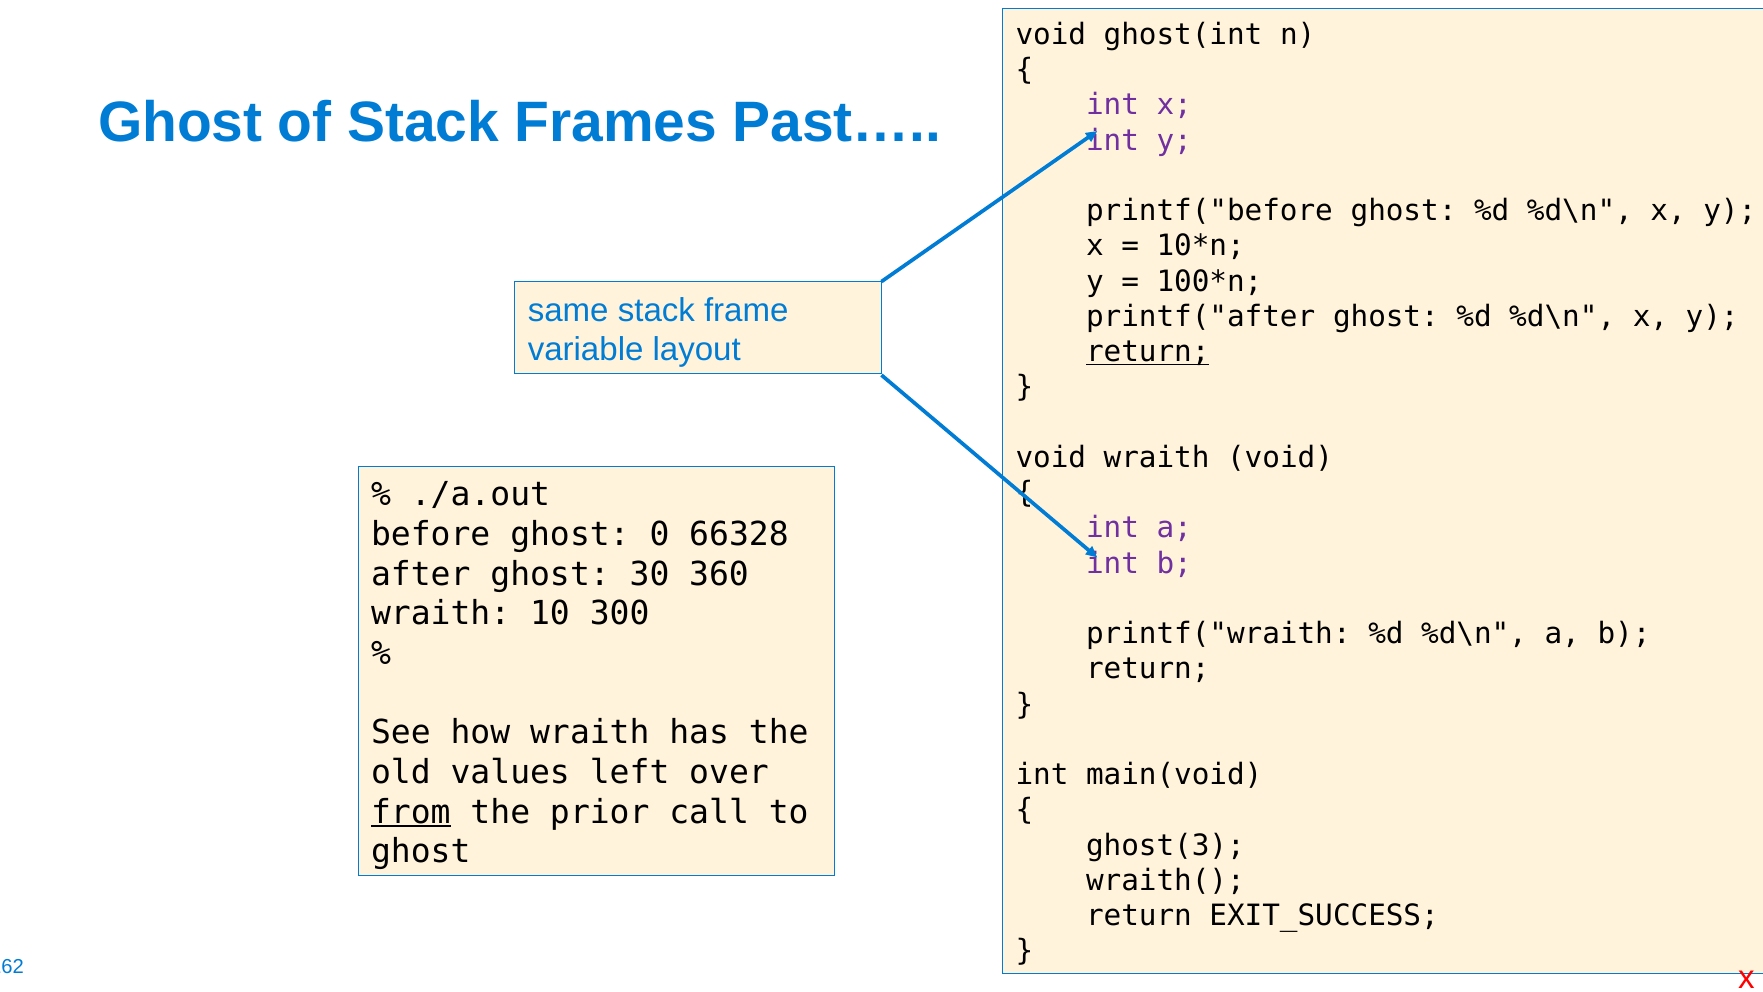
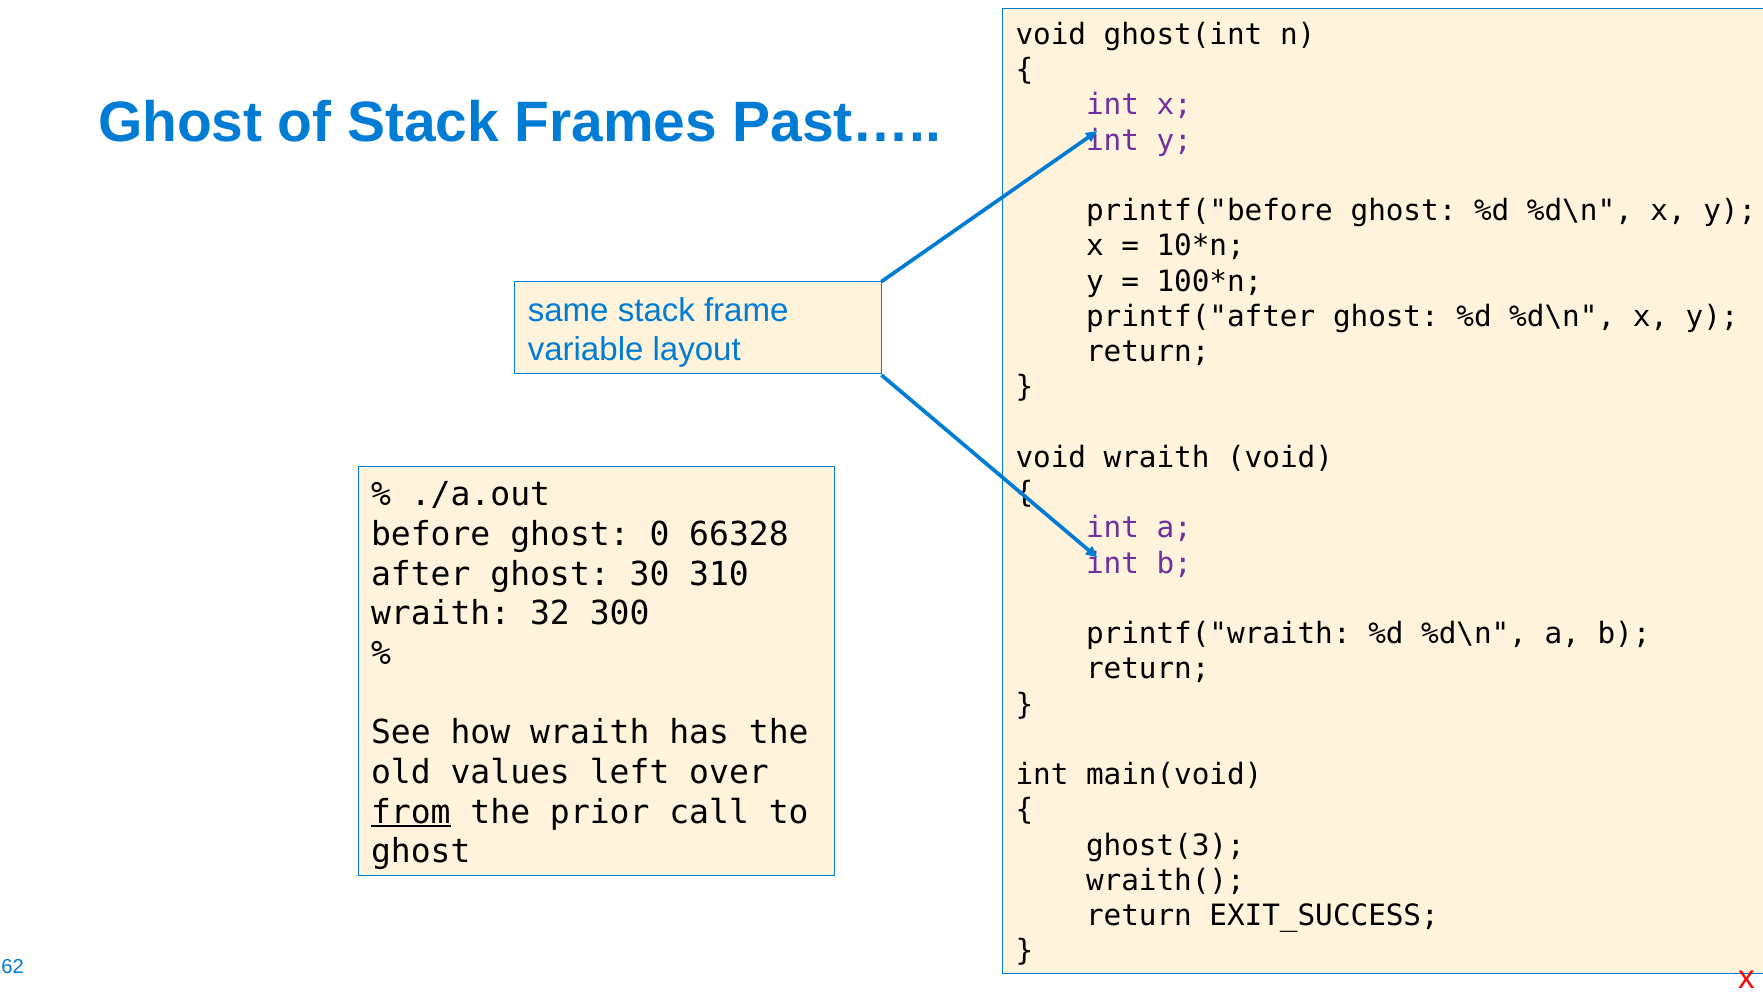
return underline: present -> none (1148, 352)
360: 360 -> 310 (719, 574)
10: 10 -> 32 (550, 614)
